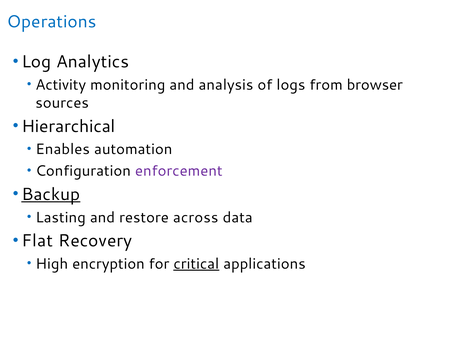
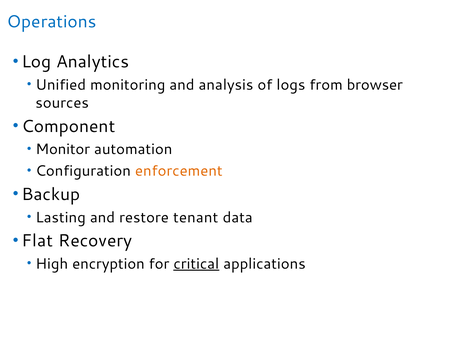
Activity: Activity -> Unified (61, 85)
Hierarchical: Hierarchical -> Component (68, 126)
Enables: Enables -> Monitor (63, 149)
enforcement colour: purple -> orange (179, 171)
Backup underline: present -> none (51, 194)
across: across -> tenant (196, 217)
